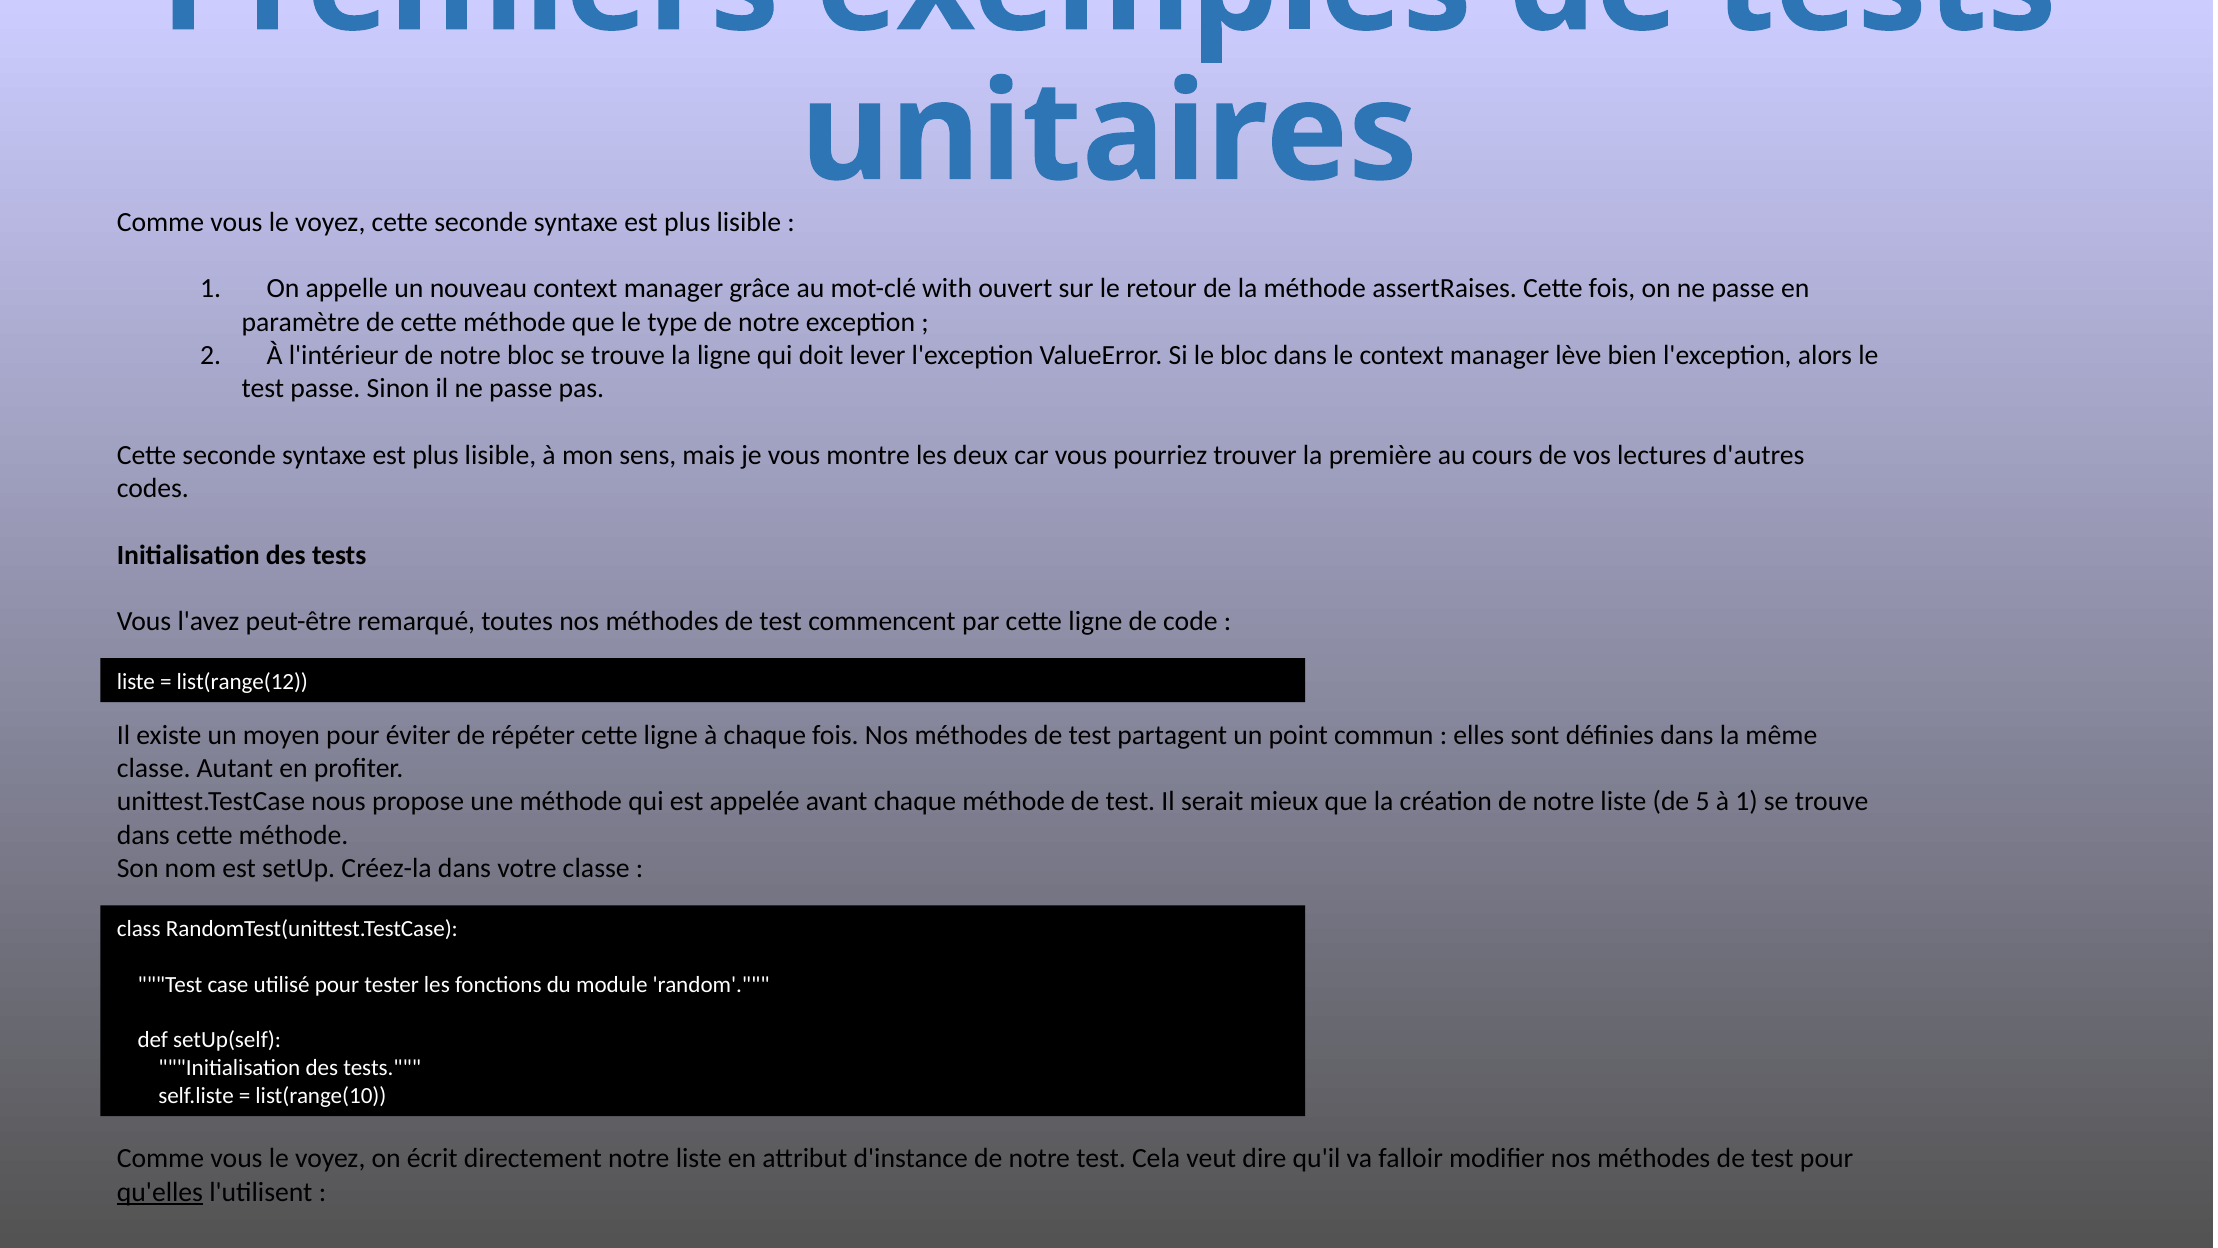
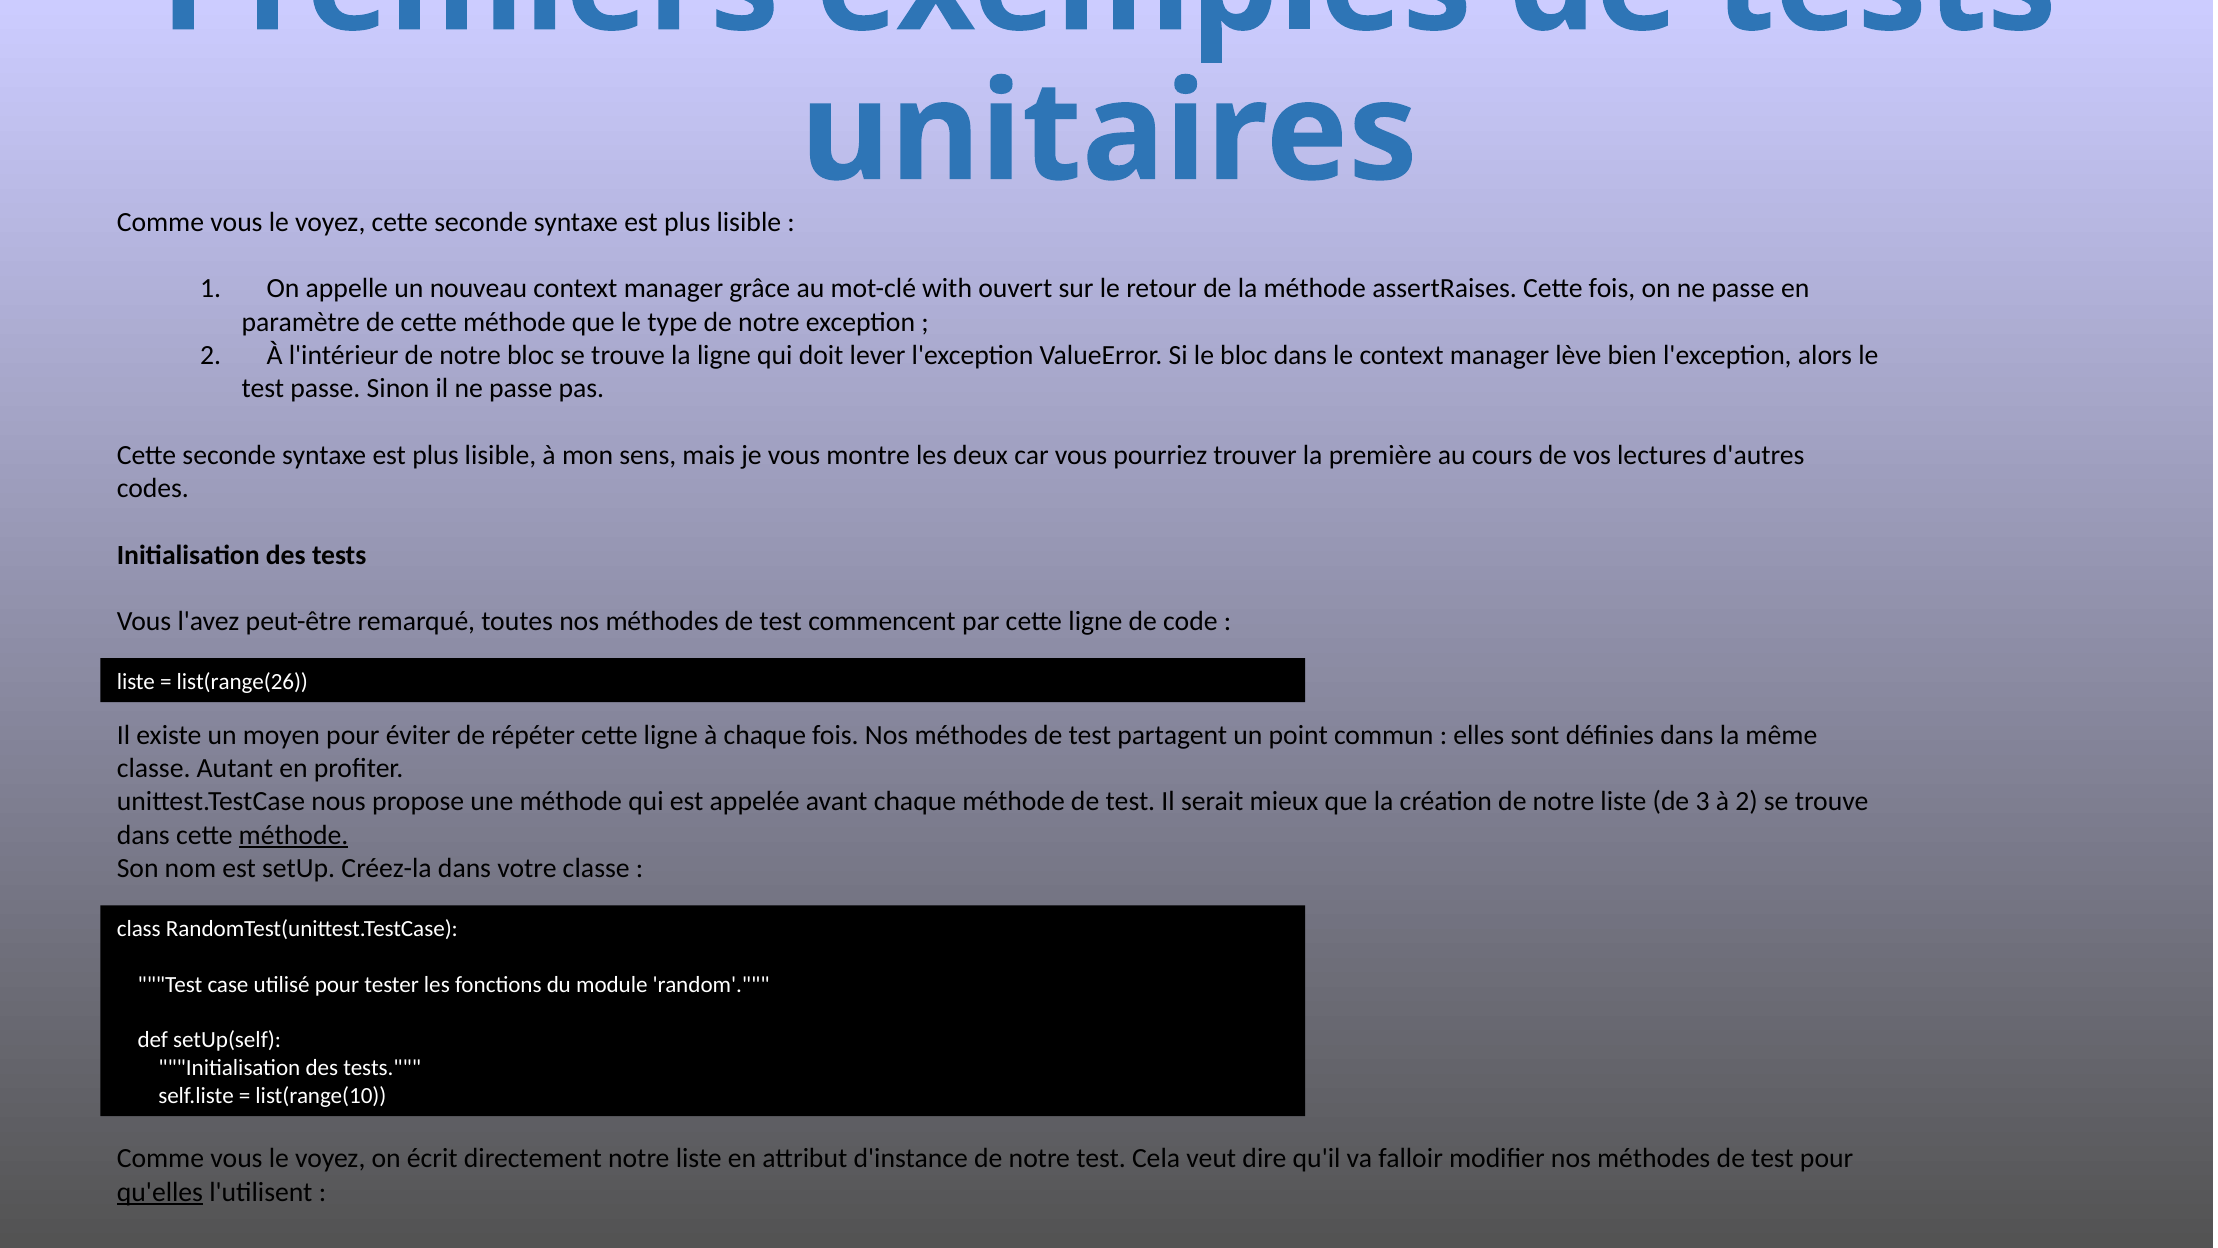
list(range(12: list(range(12 -> list(range(26 (242, 682)
5: 5 -> 3 (1703, 802)
à 1: 1 -> 2 (1747, 802)
méthode underline: none -> present (294, 835)
